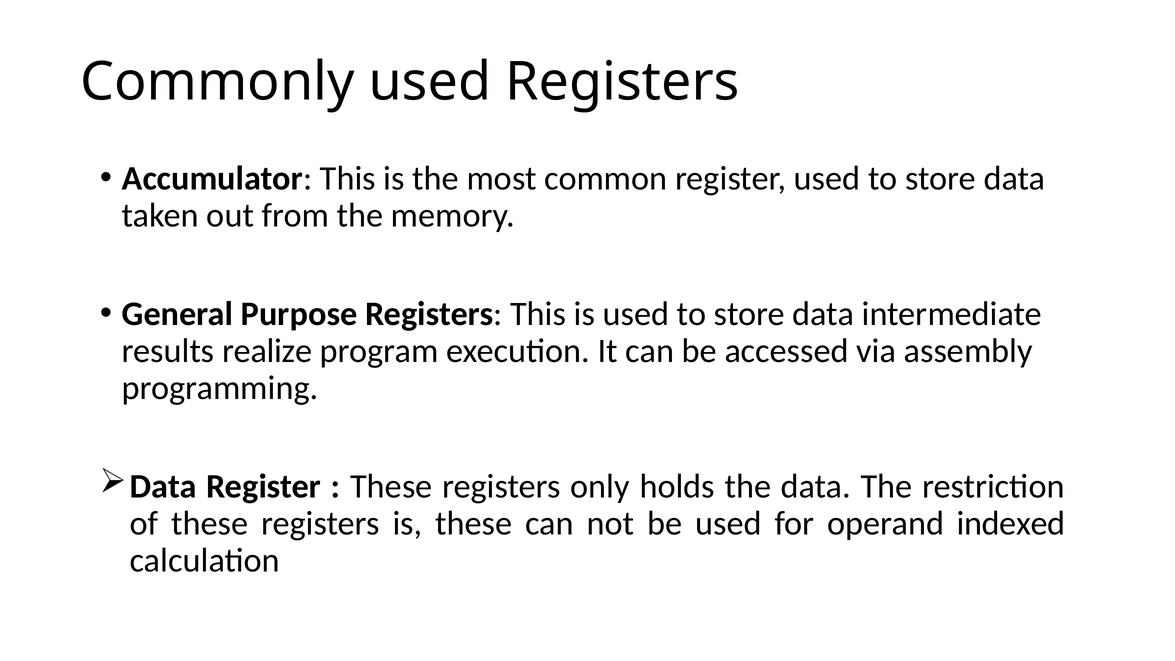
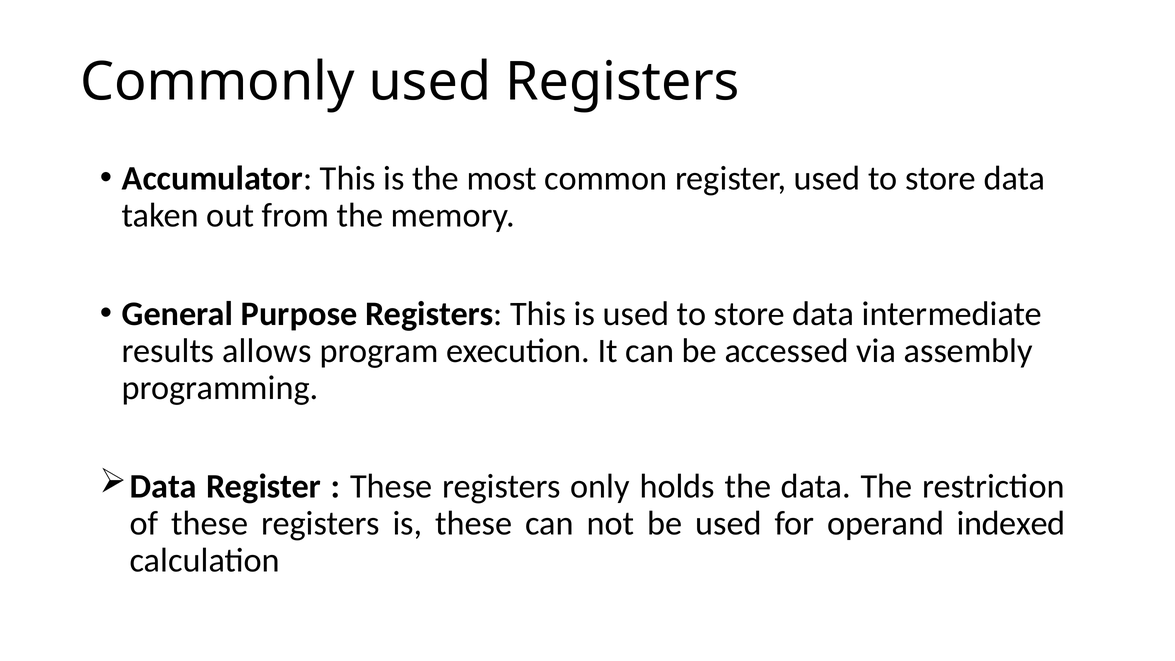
realize: realize -> allows (267, 351)
